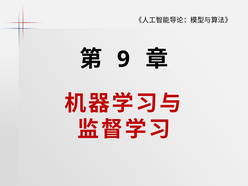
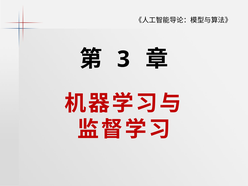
9: 9 -> 3 (123, 59)
